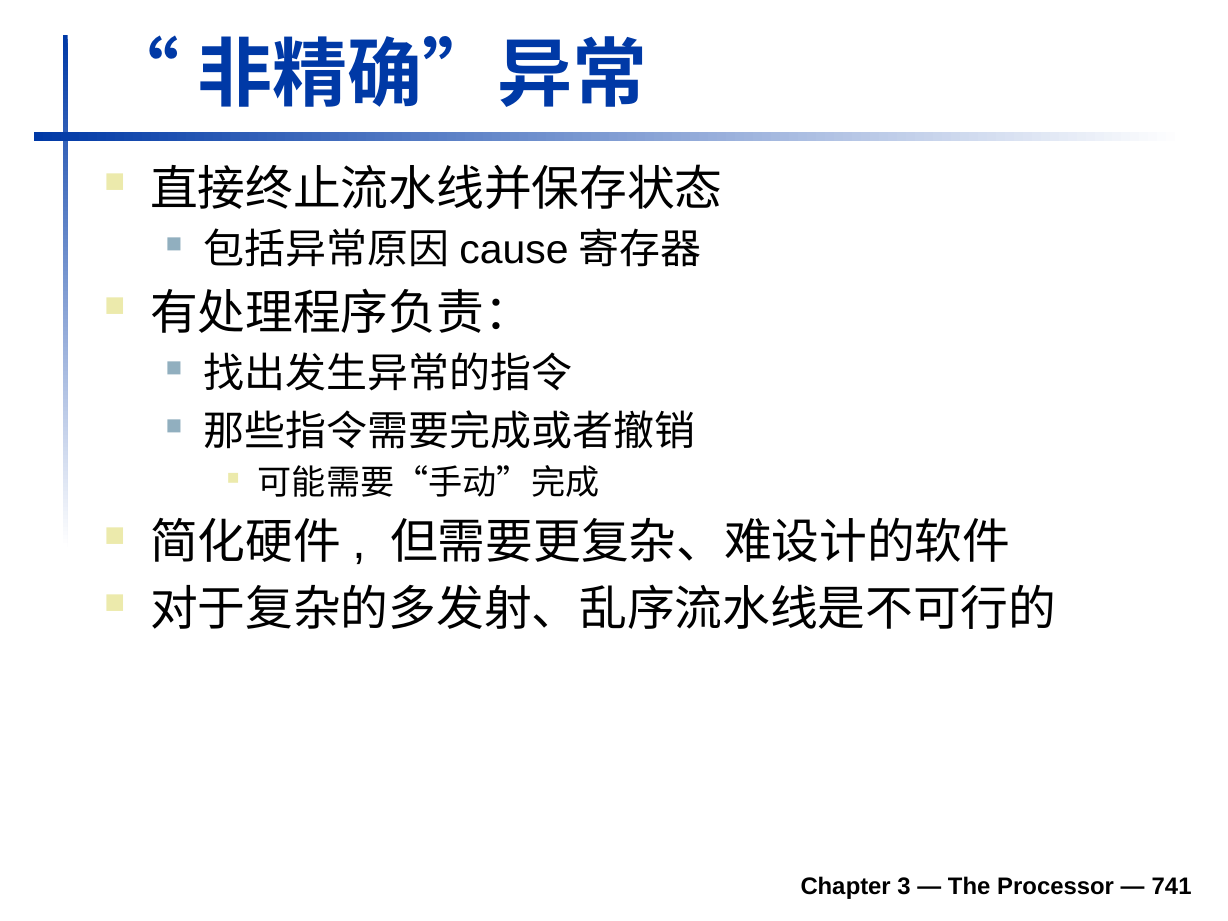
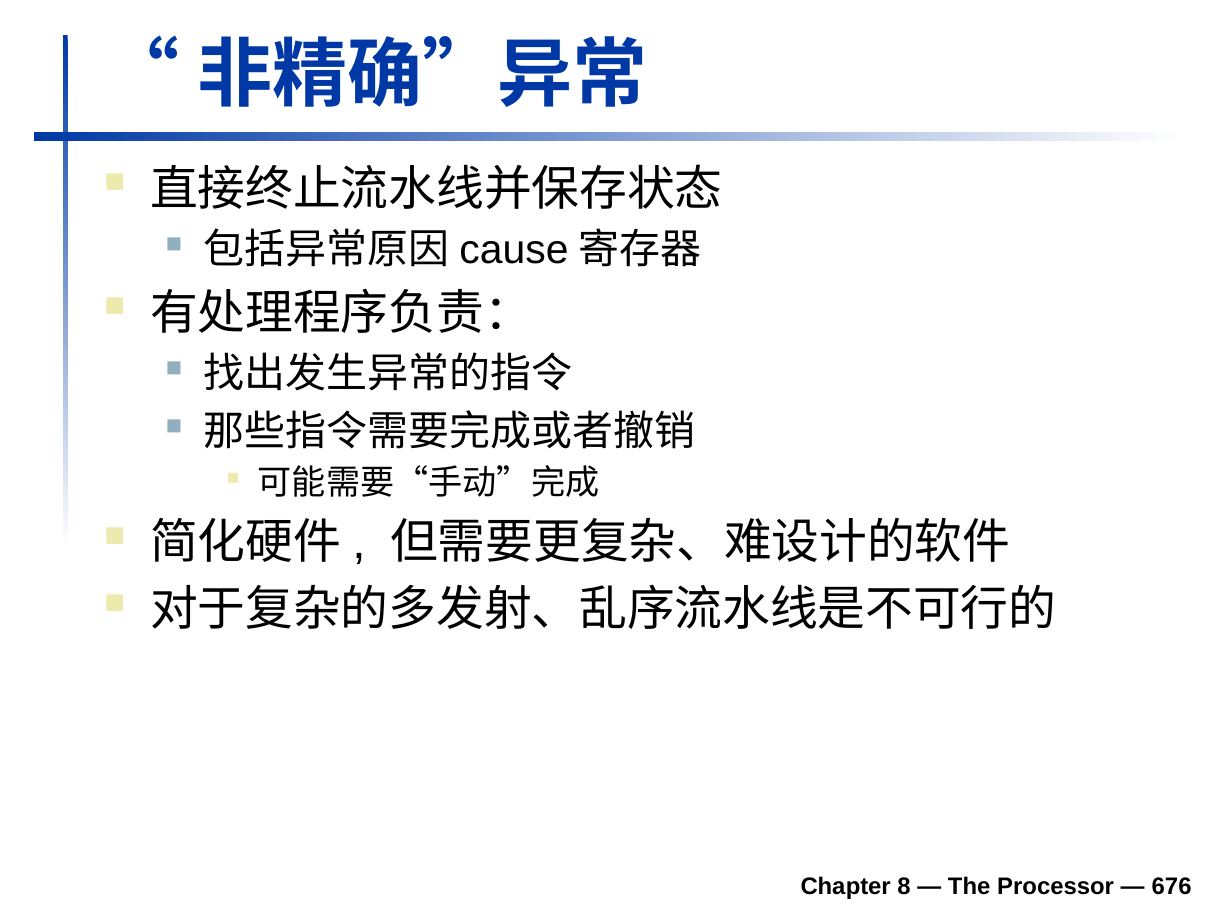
3: 3 -> 8 (904, 886)
741: 741 -> 676 (1172, 886)
